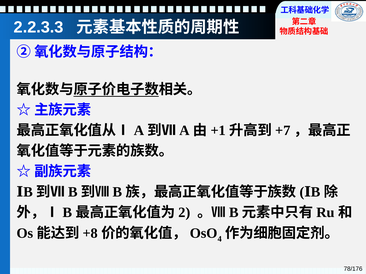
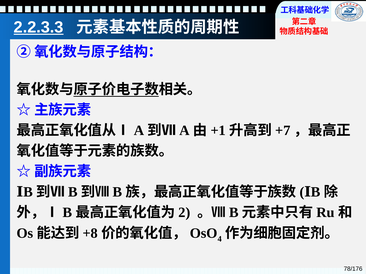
2.2.3.3 underline: none -> present (39, 27)
